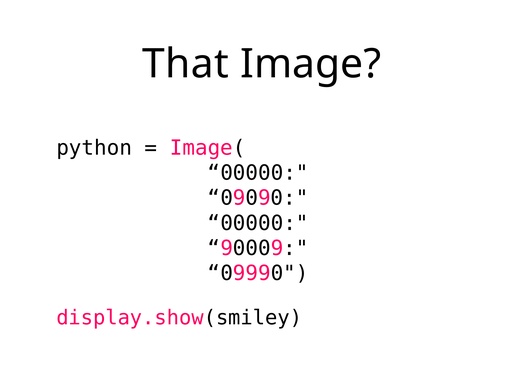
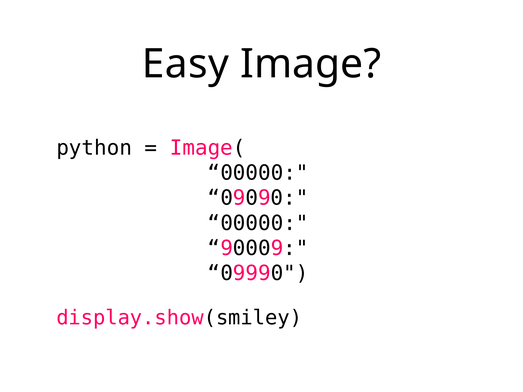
That: That -> Easy (185, 64)
